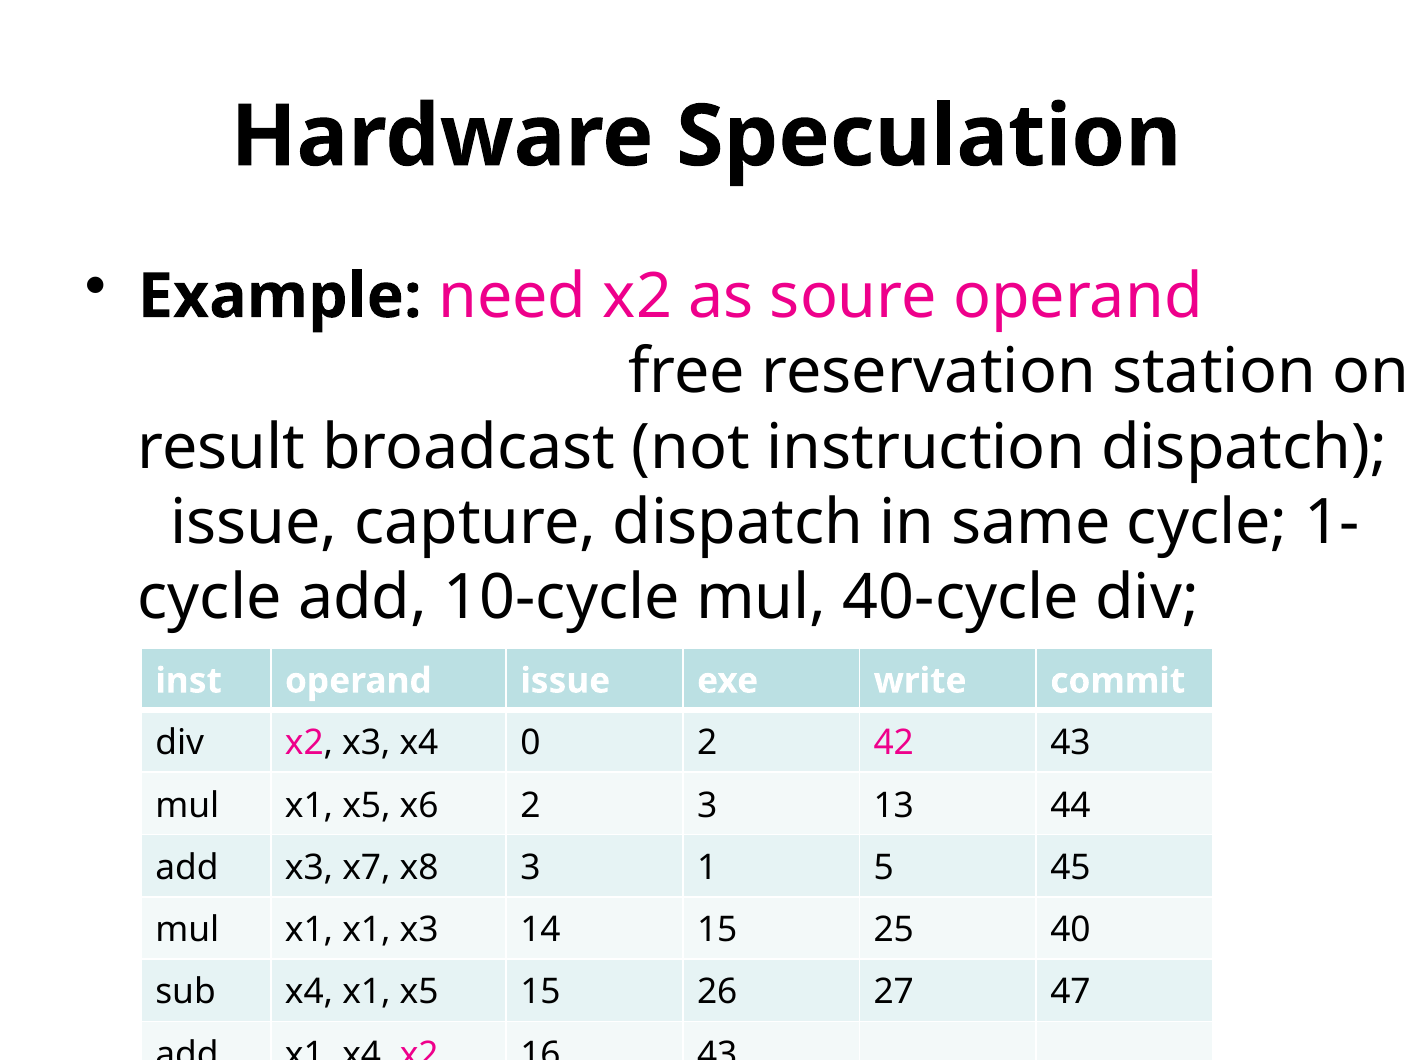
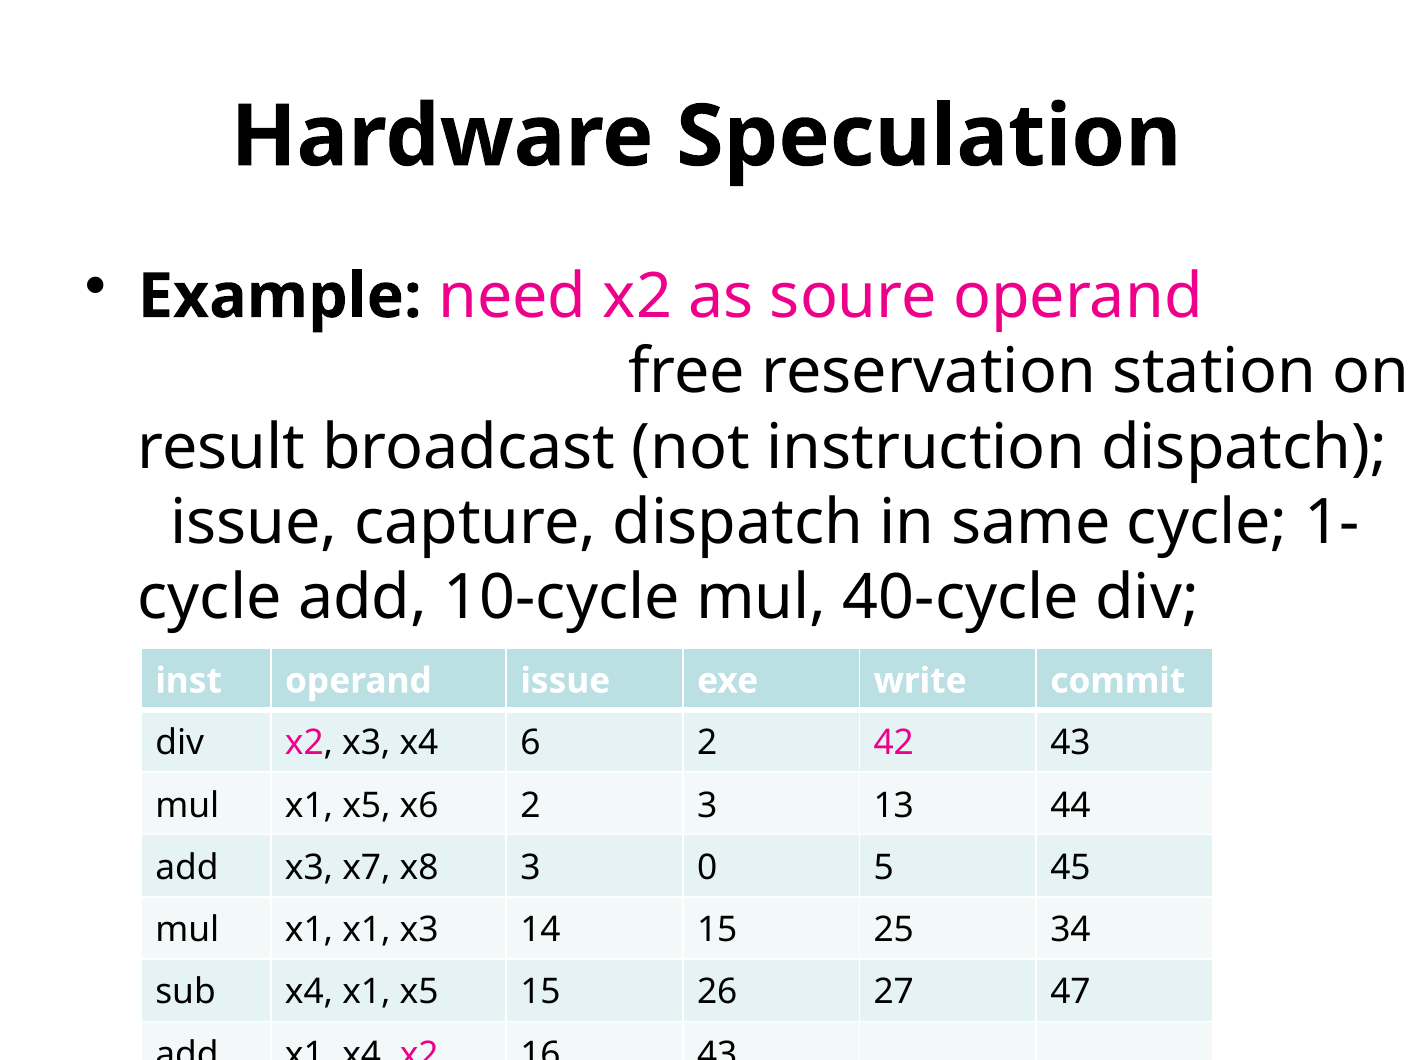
0: 0 -> 6 (531, 743)
1: 1 -> 0 (707, 867)
40: 40 -> 34 (1070, 930)
